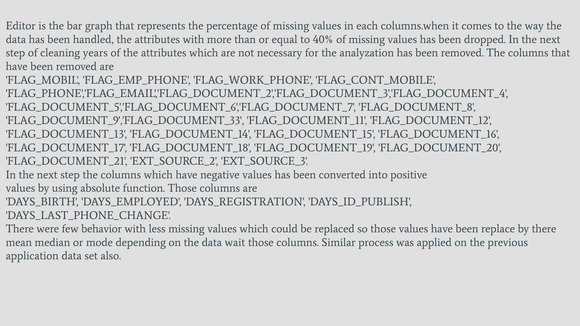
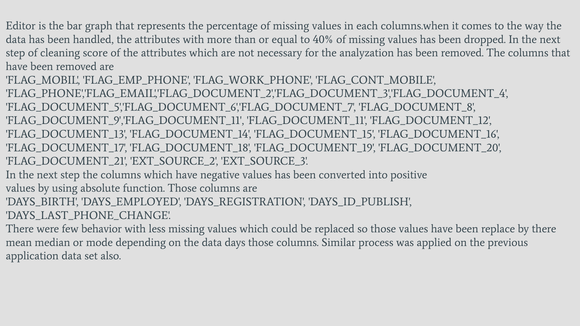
years: years -> score (95, 53)
FLAG_DOCUMENT_9','FLAG_DOCUMENT_33: FLAG_DOCUMENT_9','FLAG_DOCUMENT_33 -> FLAG_DOCUMENT_9','FLAG_DOCUMENT_11 (125, 121)
wait: wait -> days (235, 243)
